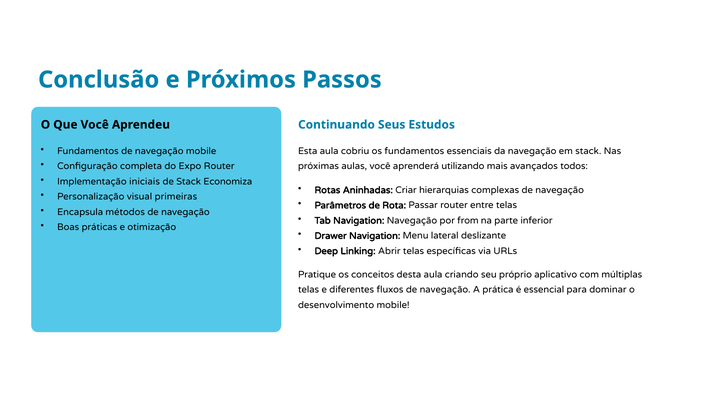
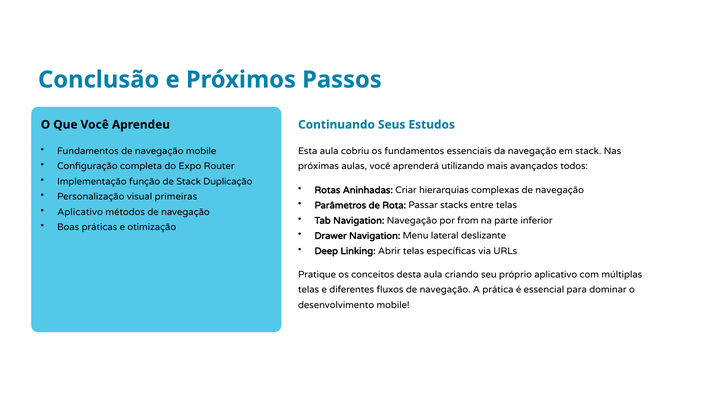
iniciais: iniciais -> função (145, 181)
Economiza: Economiza -> Duplicação (228, 181)
Passar router: router -> stacks (454, 205)
Encapsula: Encapsula -> Aplicativo (80, 212)
